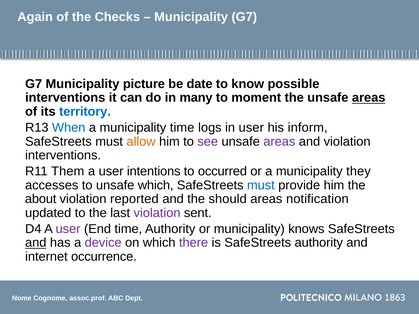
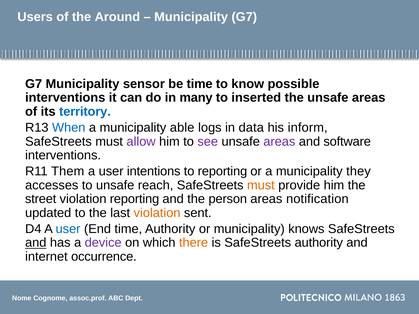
Again: Again -> Users (35, 17)
Checks: Checks -> Around (117, 17)
picture: picture -> sensor (144, 84)
be date: date -> time (200, 84)
moment: moment -> inserted (256, 98)
areas underline: present -> none (369, 98)
municipality time: time -> able (182, 128)
in user: user -> data (251, 128)
allow colour: orange -> purple (141, 142)
and violation: violation -> software (347, 142)
to occurred: occurred -> reporting (222, 172)
unsafe which: which -> reach (156, 185)
must colour: blue -> orange (261, 185)
about: about -> street (41, 199)
violation reported: reported -> reporting (135, 199)
should: should -> person (228, 199)
violation colour: purple -> orange (157, 213)
user colour: purple -> blue (68, 229)
there colour: purple -> orange (194, 243)
